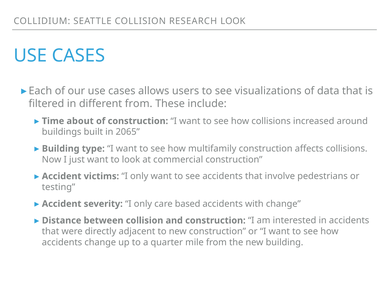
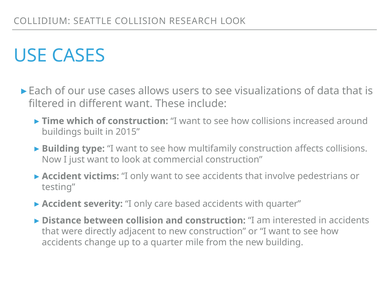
different from: from -> want (139, 103)
about: about -> which (80, 121)
2065: 2065 -> 2015 (128, 132)
with change: change -> quarter (283, 204)
